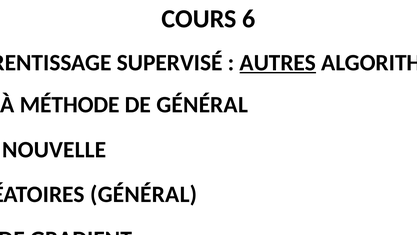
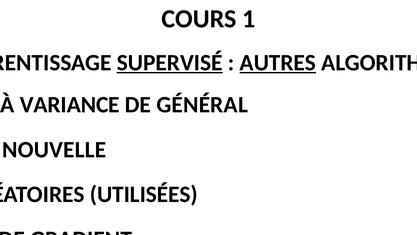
COURS 6: 6 -> 1 (249, 19)
SUPERVISÉ underline: none -> present (170, 63)
MÉTHODE: MÉTHODE -> VARIANCE (70, 105)
GÉNÉRAL: GÉNÉRAL -> UTILISÉES (144, 194)
